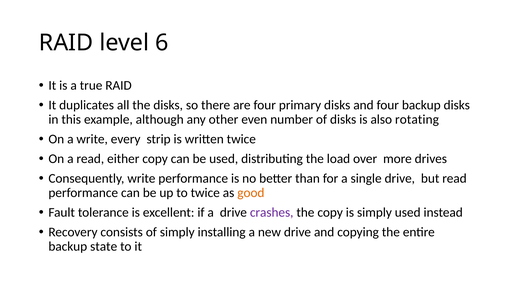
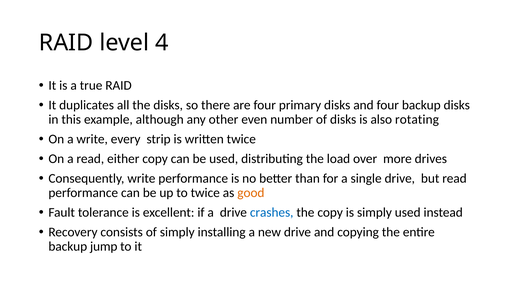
6: 6 -> 4 (162, 43)
crashes colour: purple -> blue (272, 212)
state: state -> jump (104, 246)
